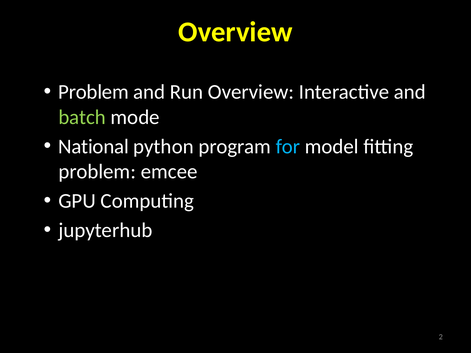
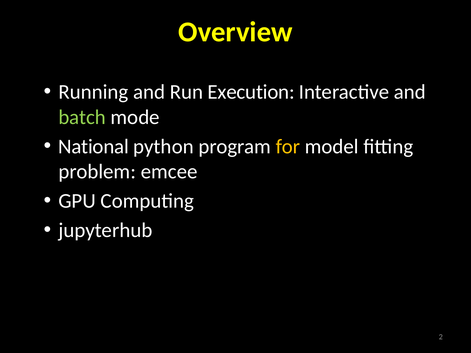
Problem: Problem -> Running (93, 92)
Run Overview: Overview -> Execution (251, 92)
for colour: light blue -> yellow (288, 147)
